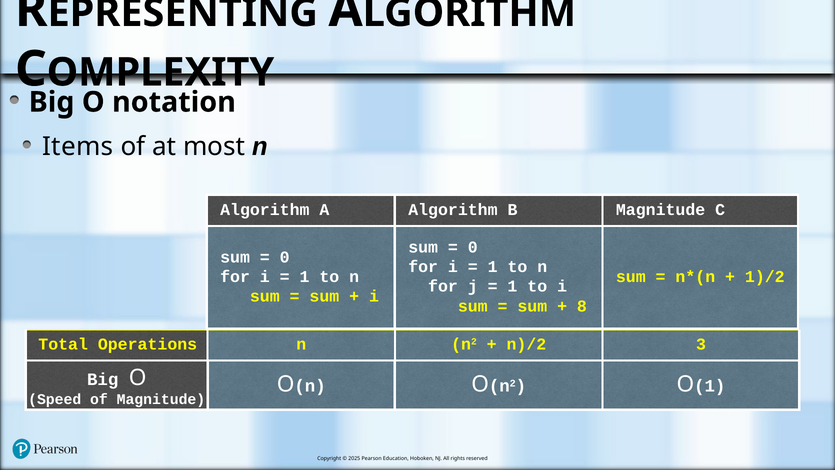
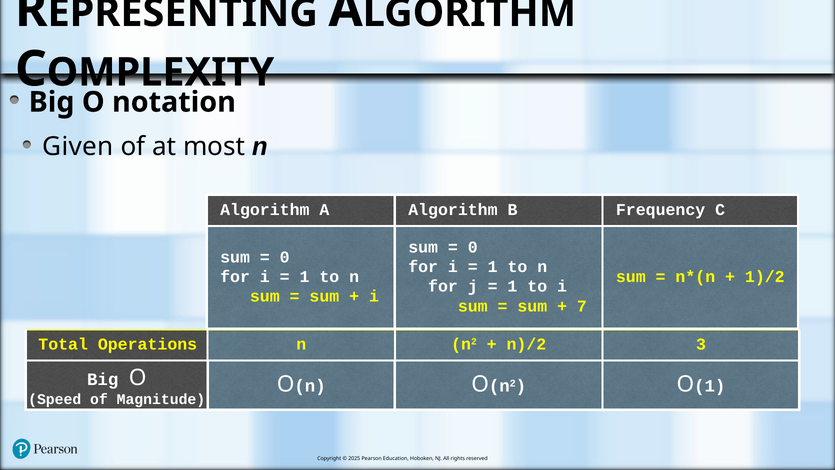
Items: Items -> Given (78, 147)
B Magnitude: Magnitude -> Frequency (661, 210)
8: 8 -> 7 (582, 306)
